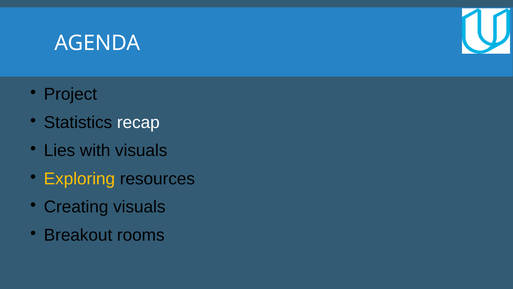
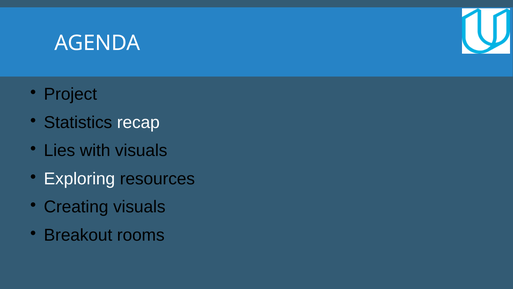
Exploring colour: yellow -> white (79, 179)
